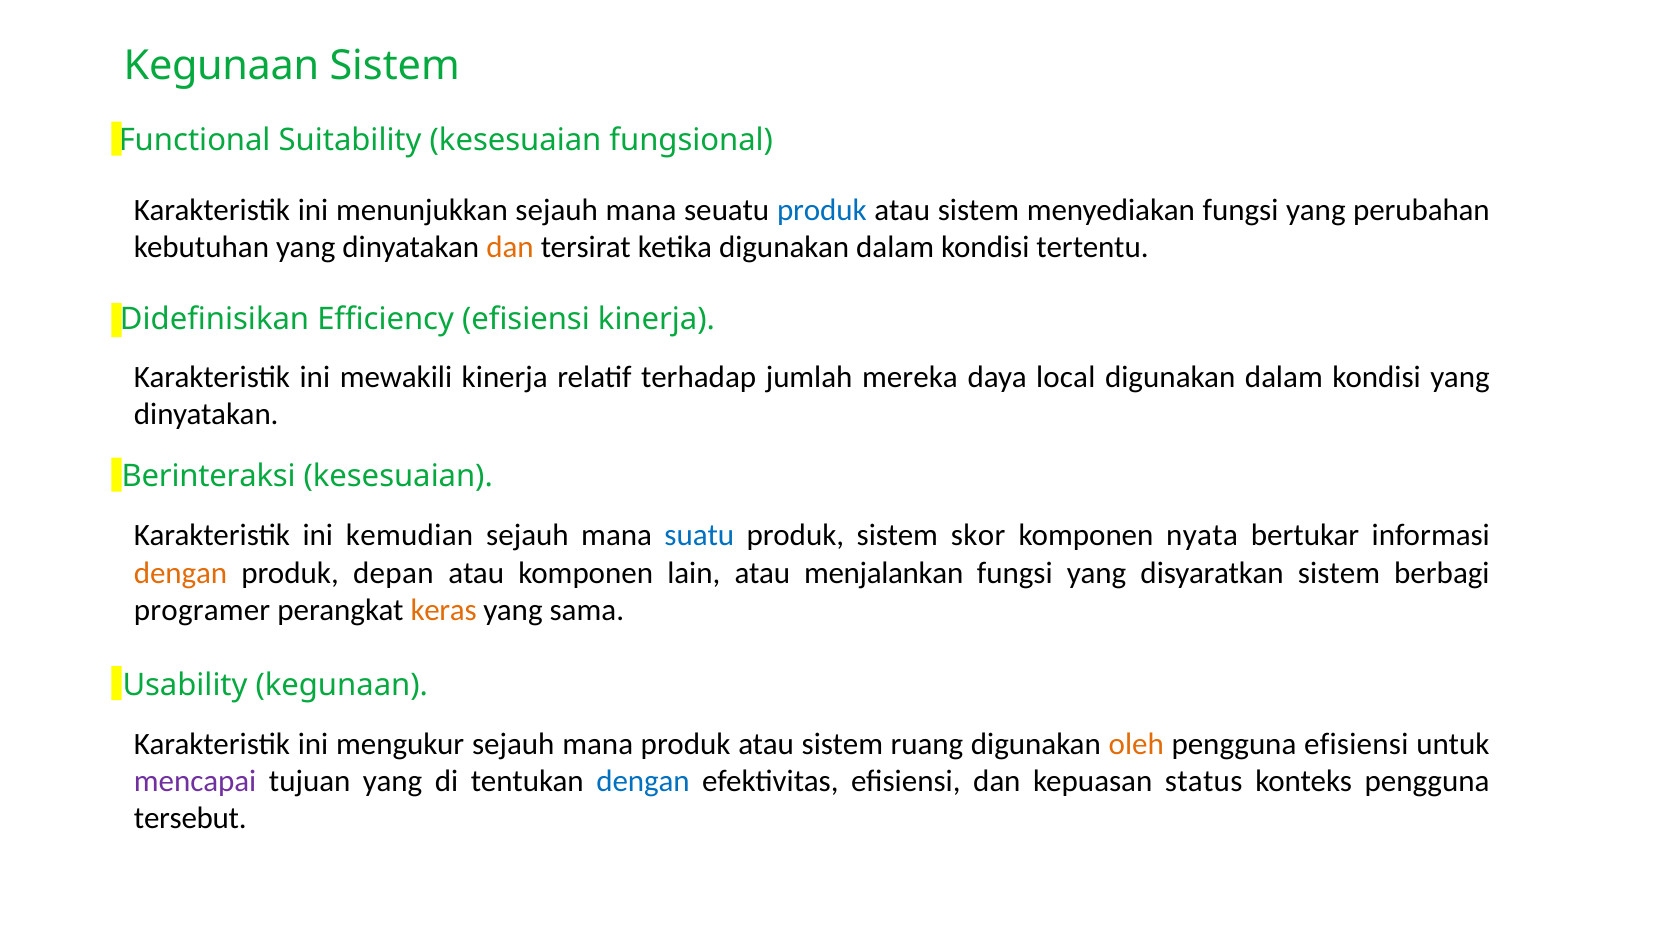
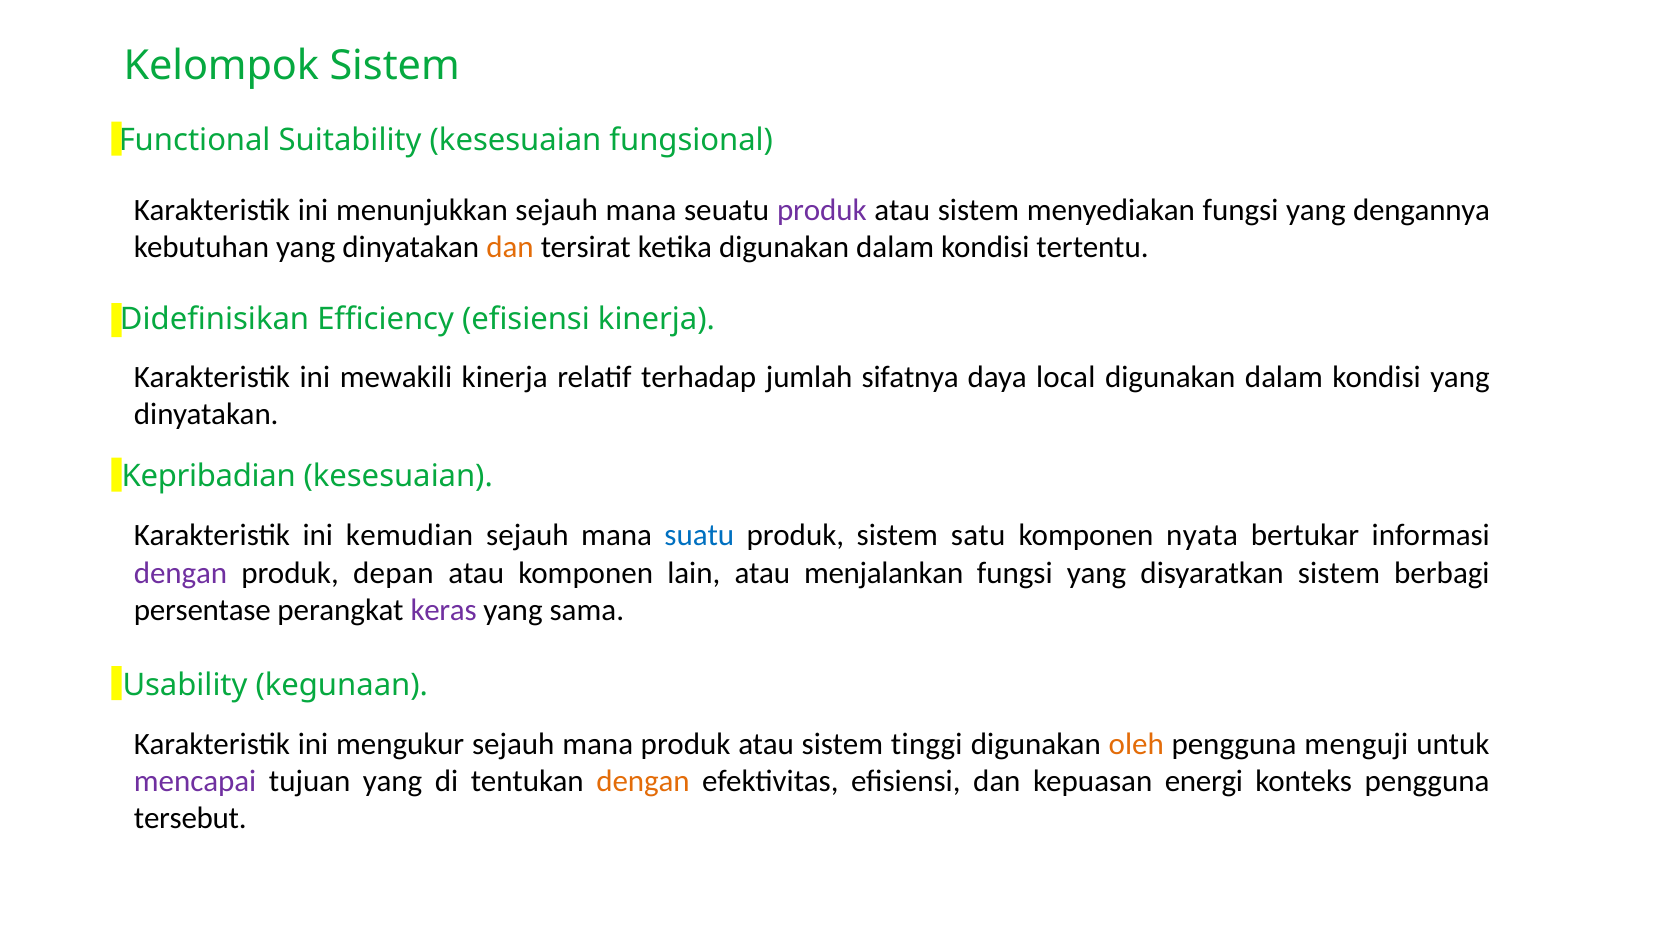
Kegunaan: Kegunaan -> Kelompok (221, 66)
produk colour: blue -> purple (822, 210)
perubahan: perubahan -> dengannya (1422, 210)
mereka: mereka -> sifatnya (910, 378)
Berinteraksi: Berinteraksi -> Kepribadian (209, 477)
skor: skor -> satu (978, 536)
dengan colour: orange -> purple (181, 573)
programer: programer -> persentase (202, 611)
keras colour: orange -> purple (444, 611)
ruang: ruang -> tinggi (927, 744)
pengguna efisiensi: efisiensi -> menguji (1356, 744)
dengan colour: blue -> orange (643, 782)
status: status -> energi (1204, 782)
